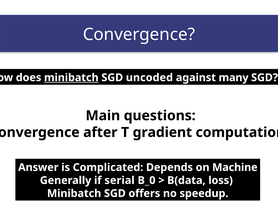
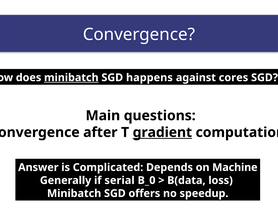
uncoded: uncoded -> happens (149, 77)
many: many -> cores (233, 77)
gradient underline: none -> present (162, 132)
